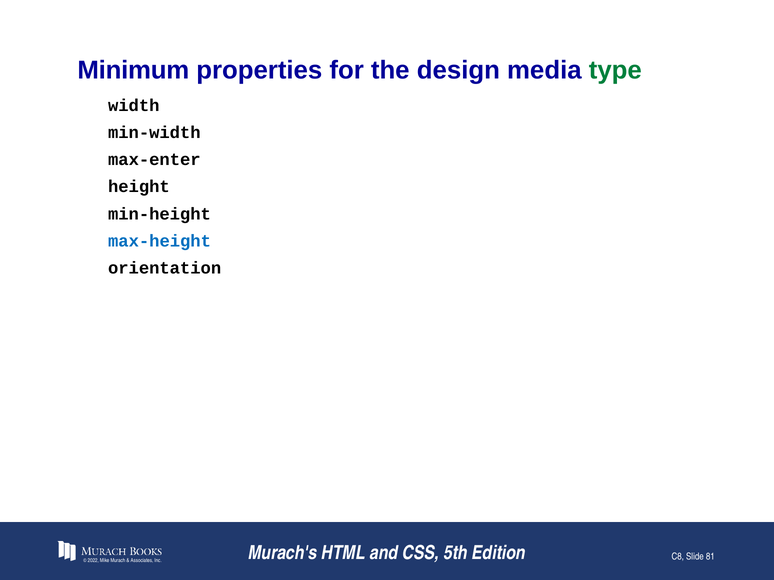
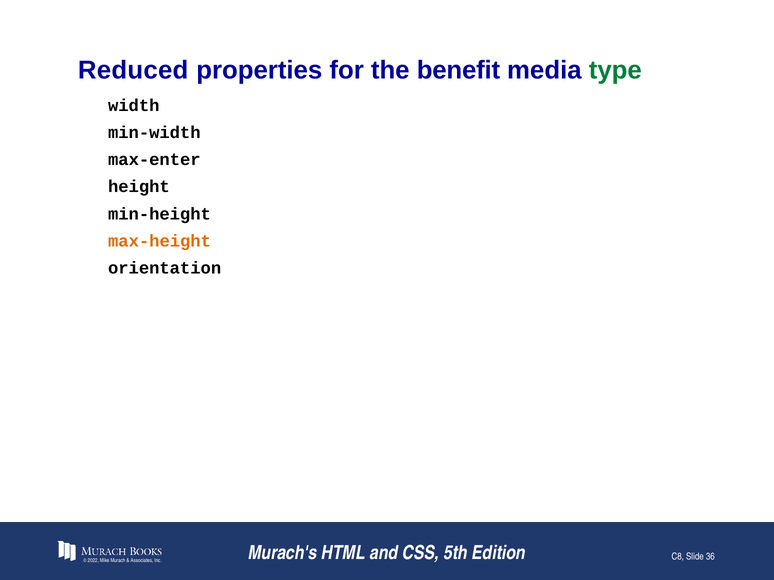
Minimum: Minimum -> Reduced (133, 70)
design: design -> benefit (458, 70)
max-height colour: blue -> orange (160, 241)
81: 81 -> 36 (710, 557)
